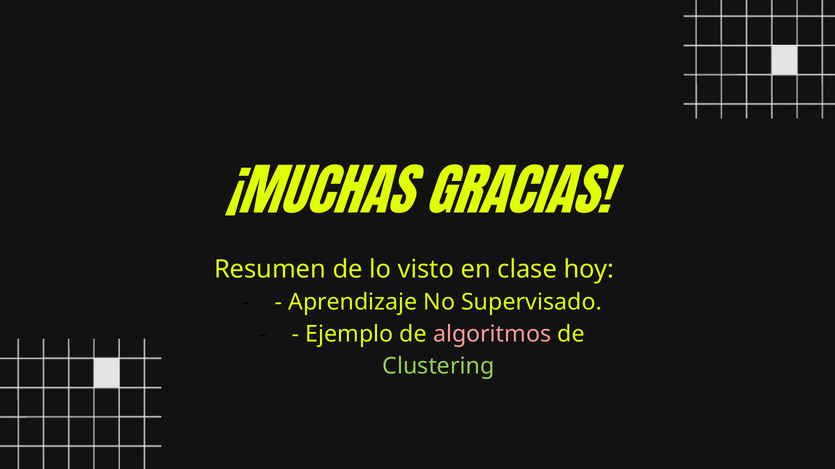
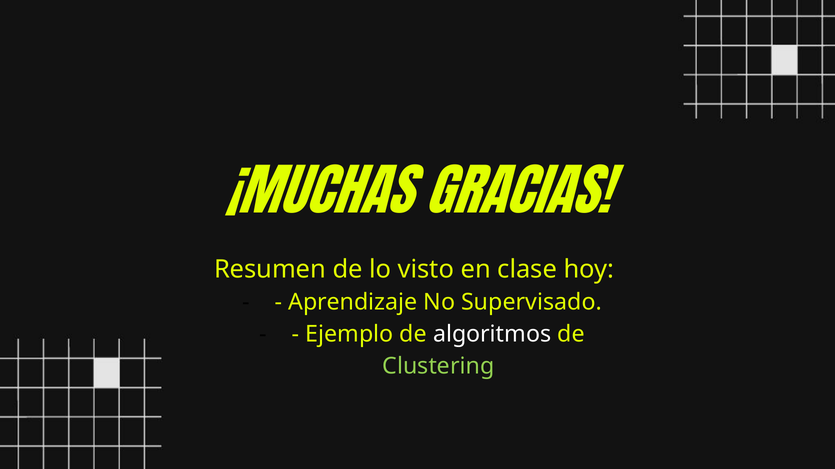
algoritmos colour: pink -> white (492, 335)
